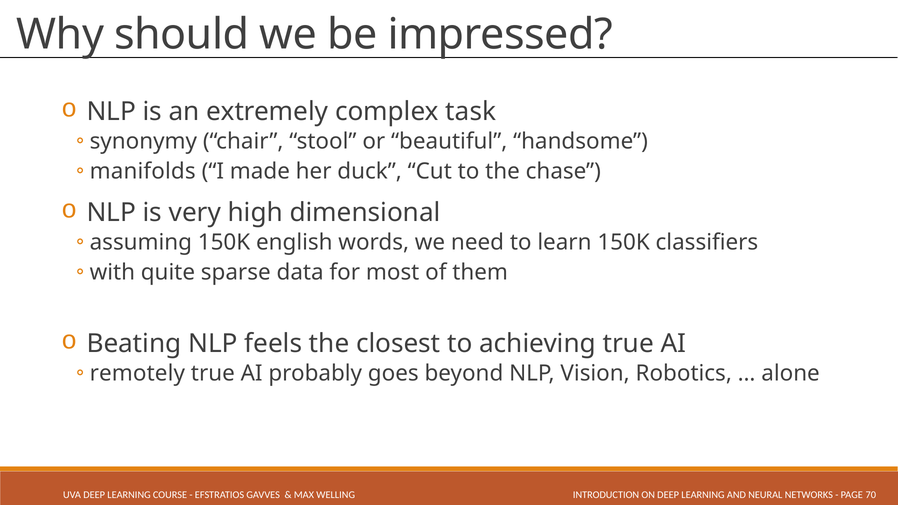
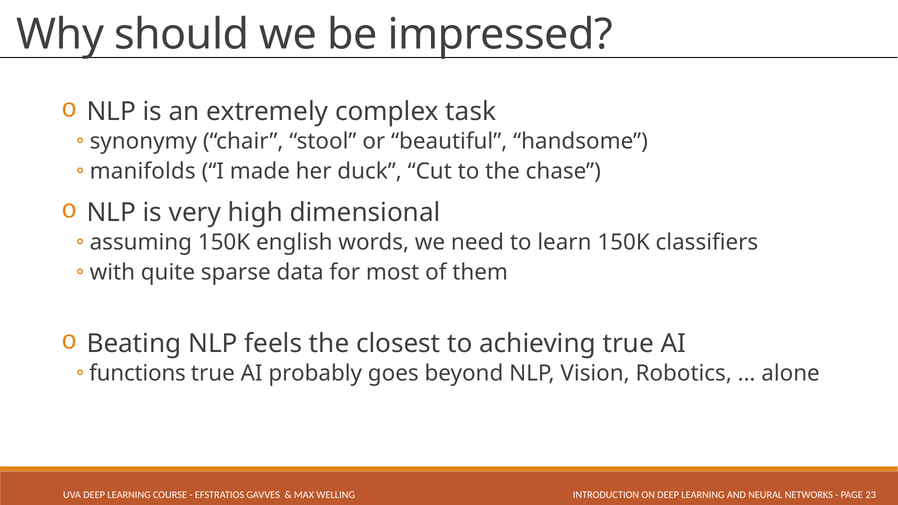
remotely: remotely -> functions (137, 374)
70: 70 -> 23 (871, 495)
